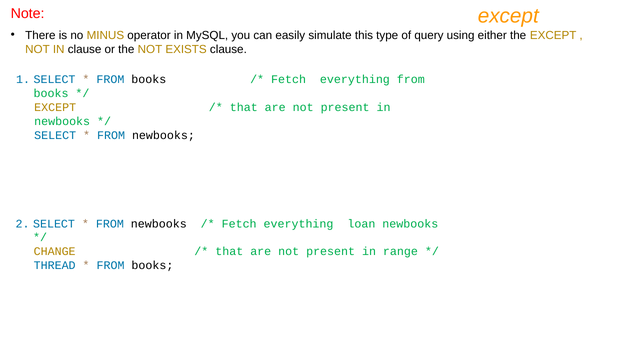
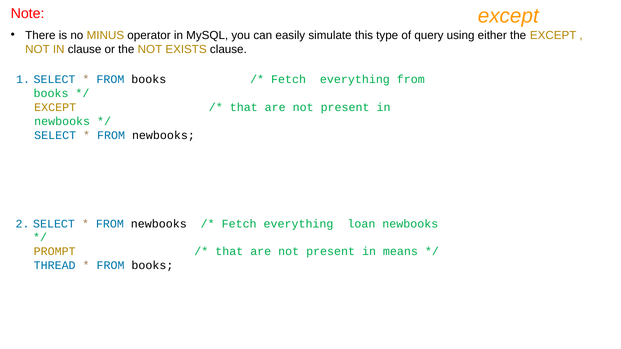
CHANGE: CHANGE -> PROMPT (55, 252)
range: range -> means (400, 252)
